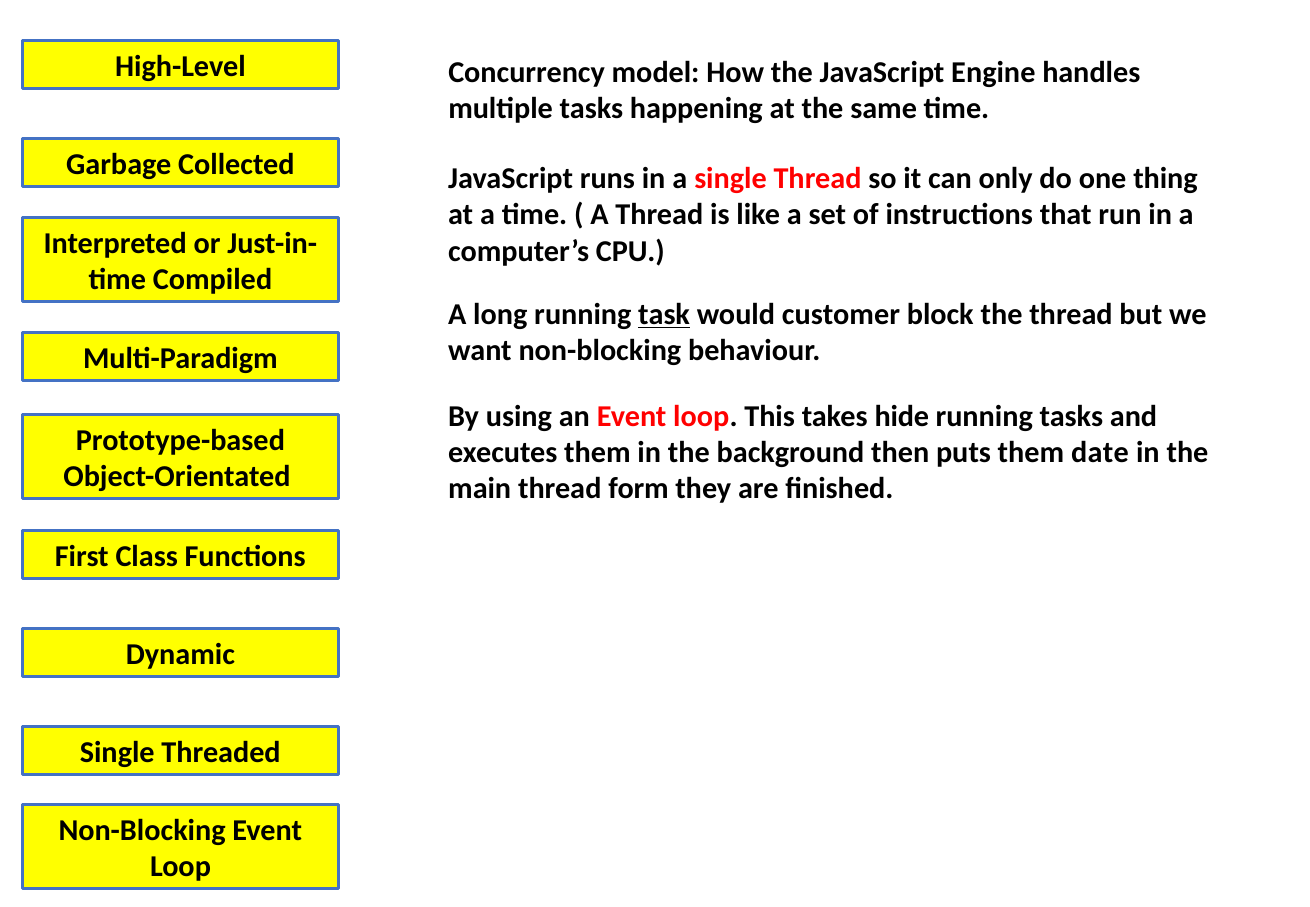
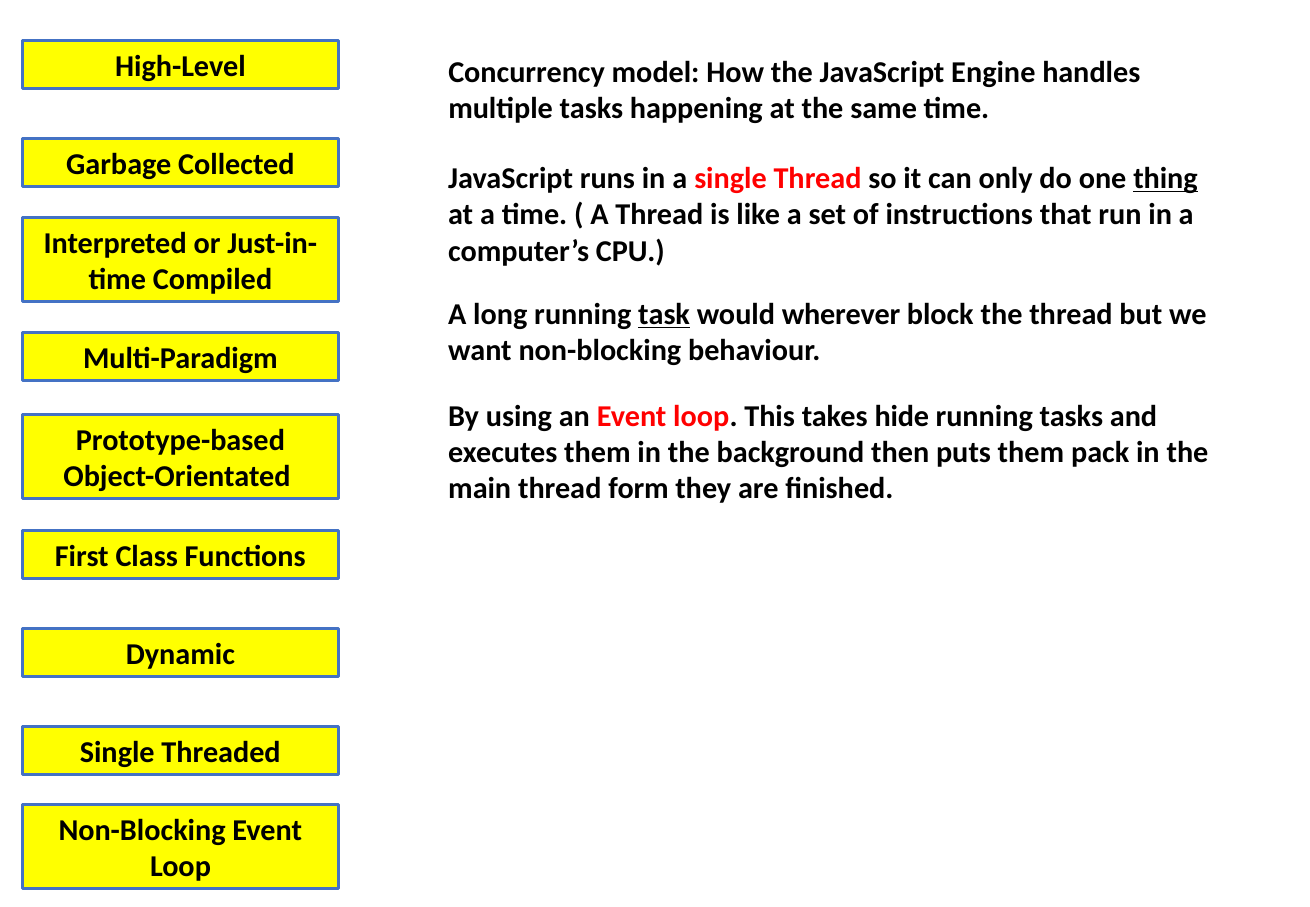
thing underline: none -> present (1166, 179)
customer: customer -> wherever (841, 314)
date: date -> pack (1100, 453)
